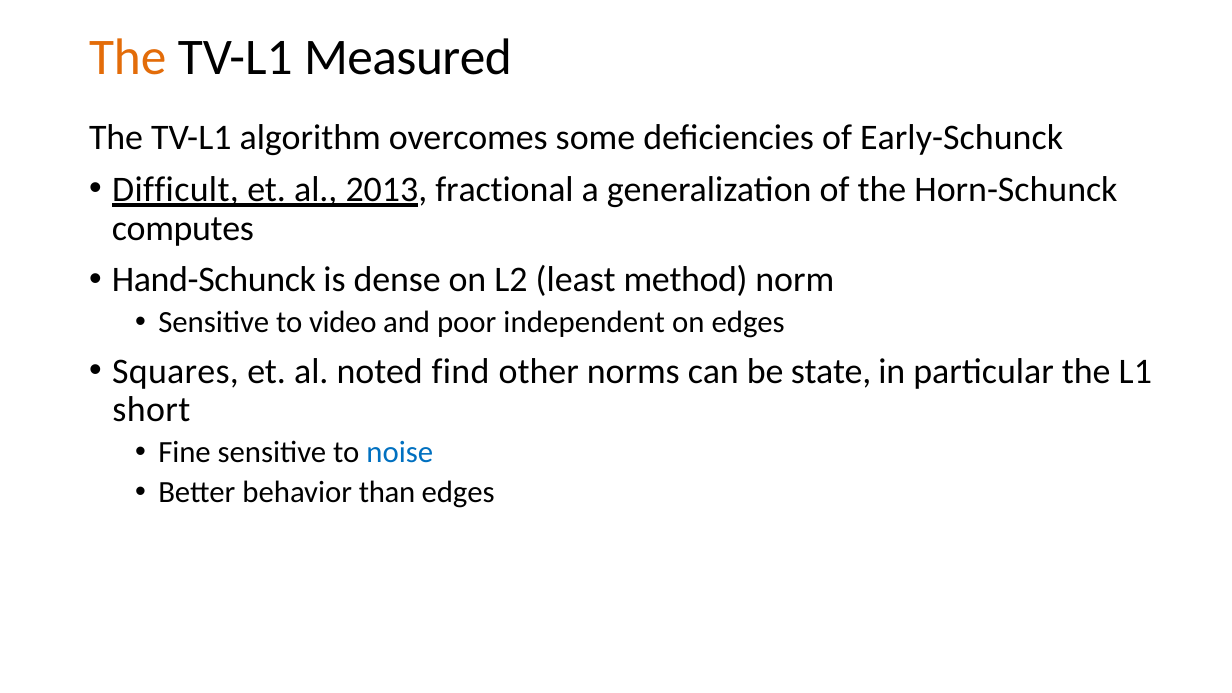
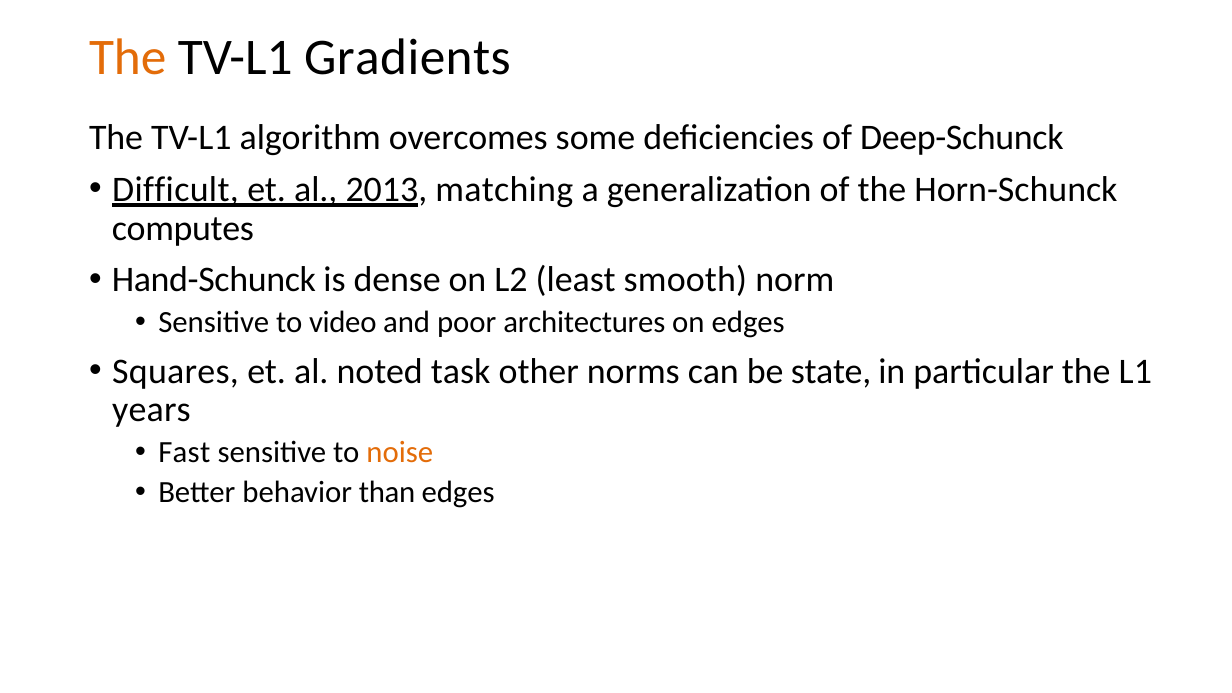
Measured: Measured -> Gradients (407, 58)
Early-Schunck: Early-Schunck -> Deep-Schunck (962, 137)
fractional: fractional -> matching (504, 190)
method: method -> smooth (685, 280)
independent: independent -> architectures (584, 323)
find: find -> task (461, 371)
short: short -> years (151, 410)
Fine: Fine -> Fast (184, 452)
noise colour: blue -> orange (400, 452)
